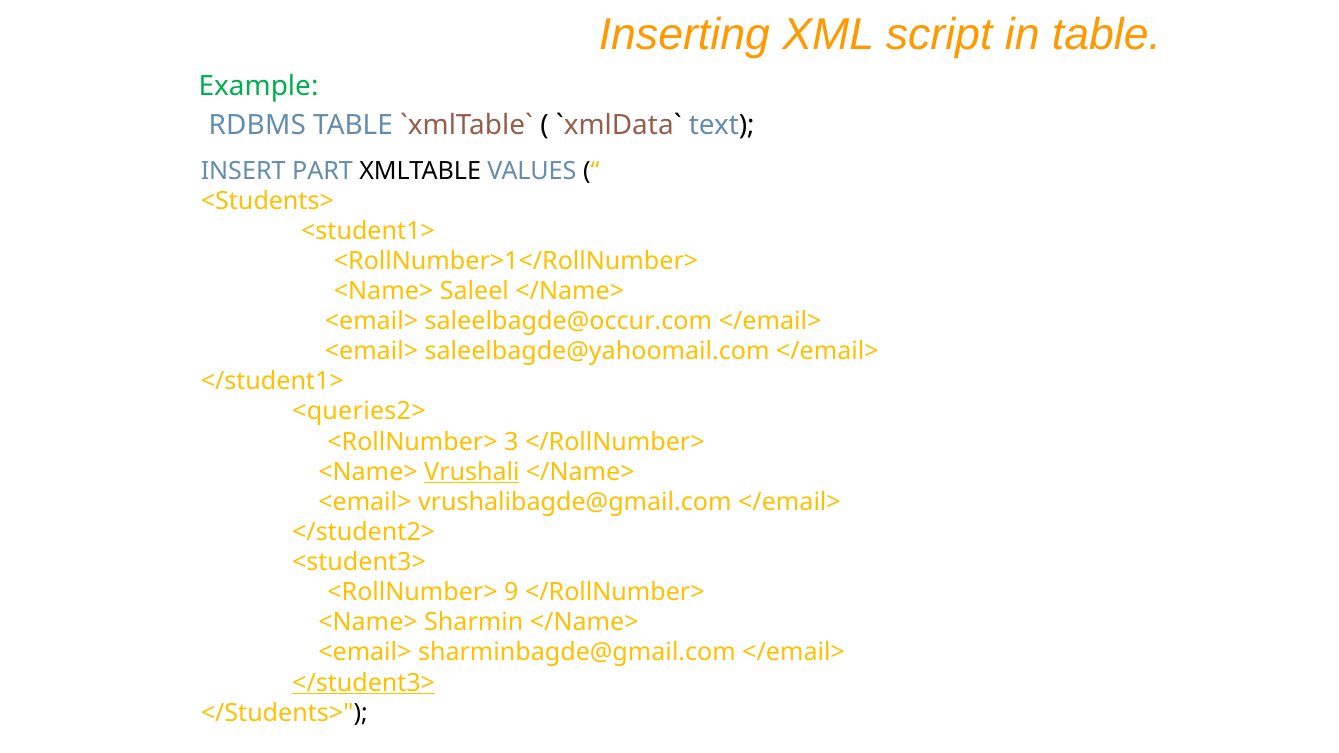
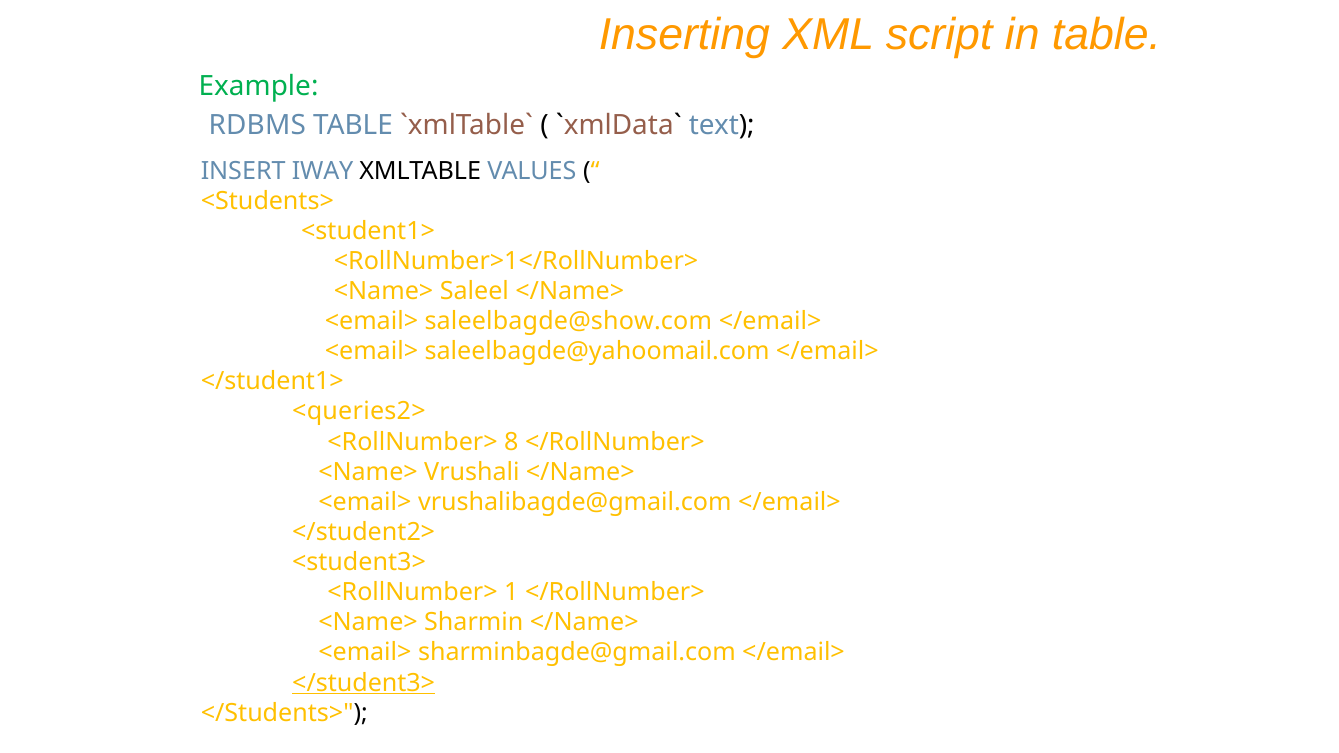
PART: PART -> IWAY (323, 171)
saleelbagde@occur.com: saleelbagde@occur.com -> saleelbagde@show.com (568, 321)
3: 3 -> 8 (511, 442)
Vrushali underline: present -> none (472, 472)
9: 9 -> 1 (511, 593)
